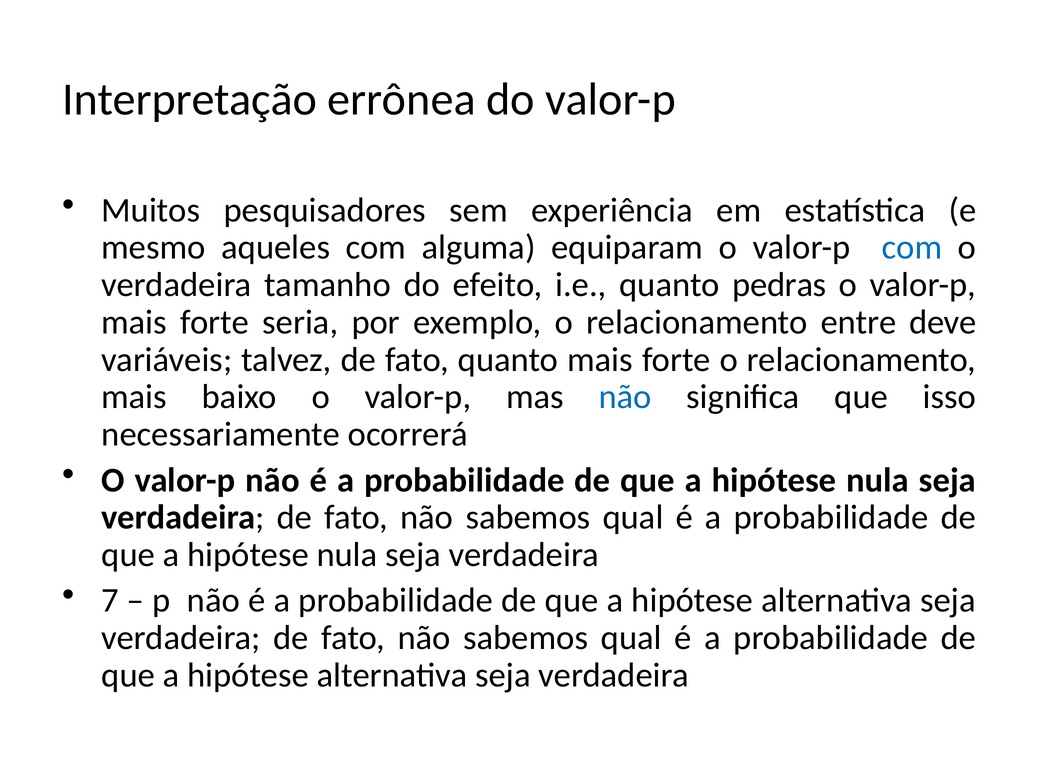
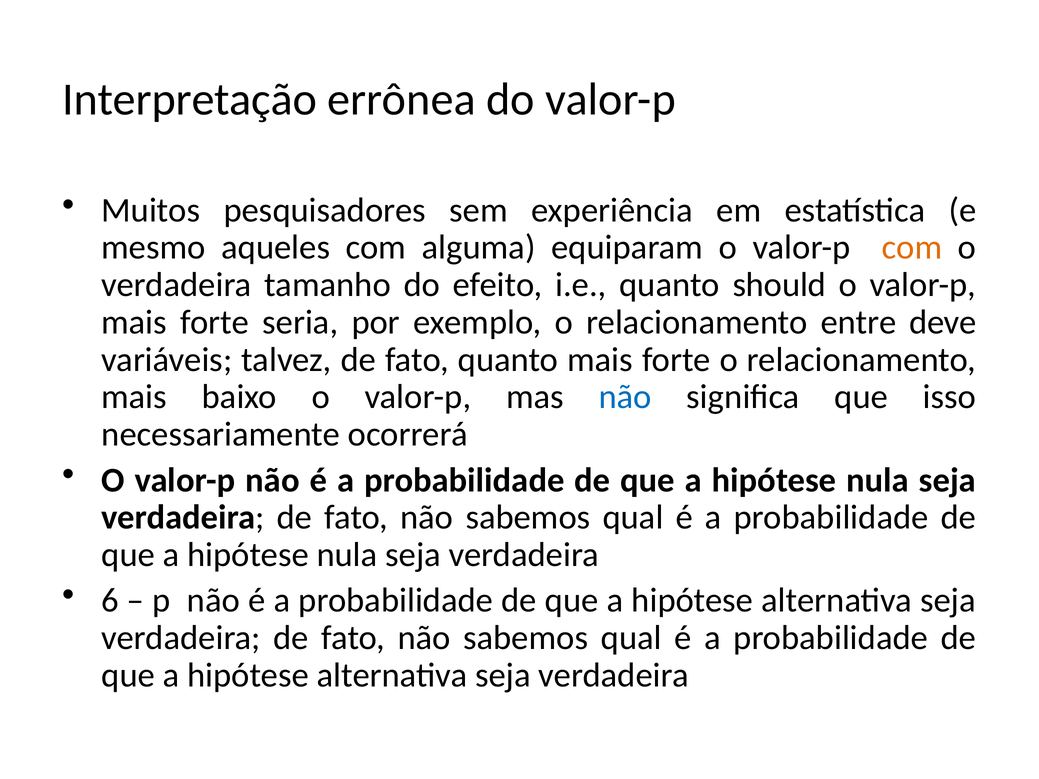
com colour: blue -> orange (912, 248)
pedras: pedras -> should (779, 285)
7: 7 -> 6 (110, 601)
